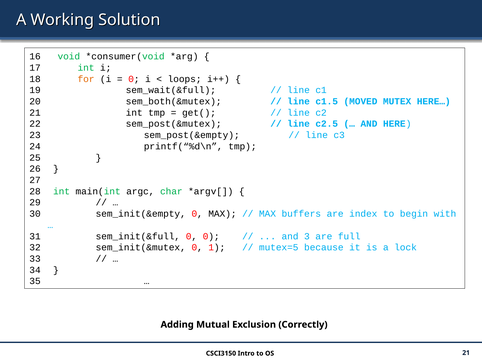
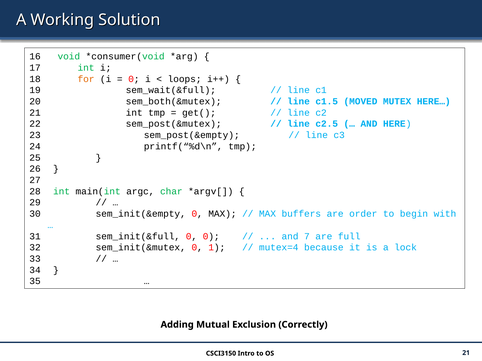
index: index -> order (363, 214)
3: 3 -> 7 (307, 237)
mutex=5: mutex=5 -> mutex=4 (279, 248)
